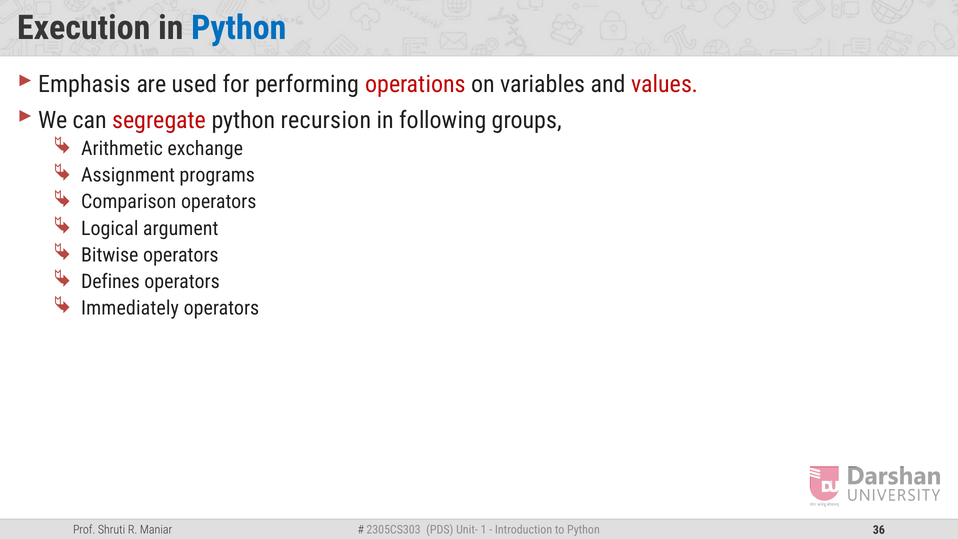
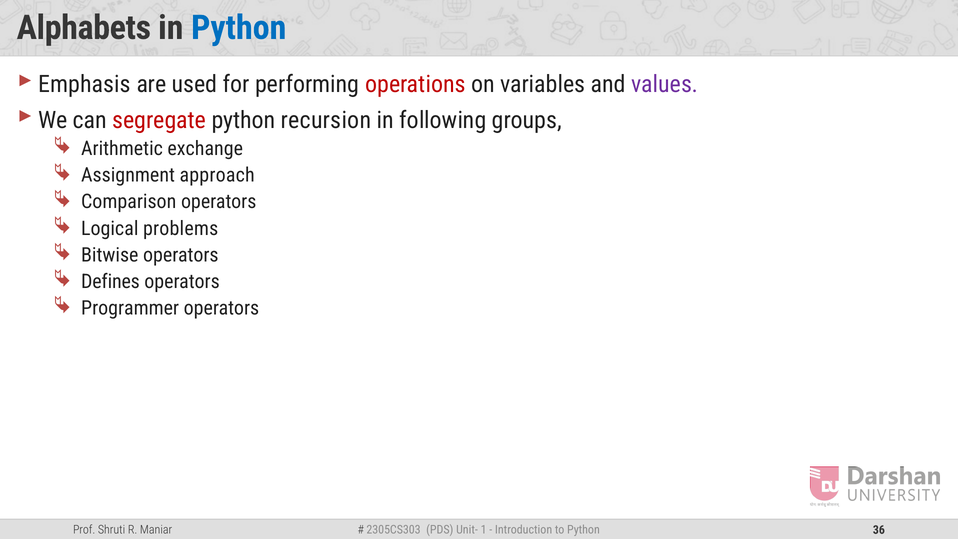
Execution: Execution -> Alphabets (84, 28)
values colour: red -> purple (665, 84)
programs: programs -> approach (217, 175)
argument: argument -> problems (181, 228)
Immediately: Immediately -> Programmer (130, 308)
